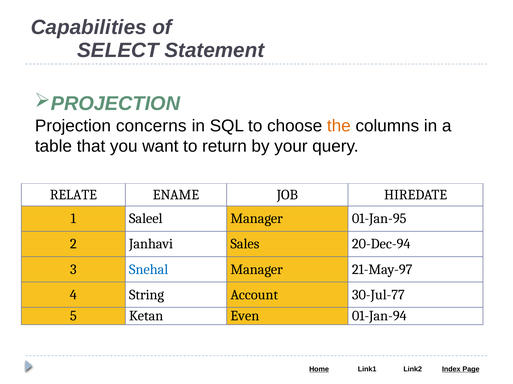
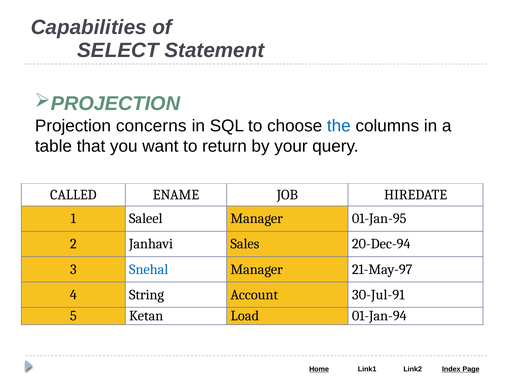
the colour: orange -> blue (339, 126)
RELATE: RELATE -> CALLED (73, 195)
30-Jul-77: 30-Jul-77 -> 30-Jul-91 (378, 295)
Even: Even -> Load (245, 317)
